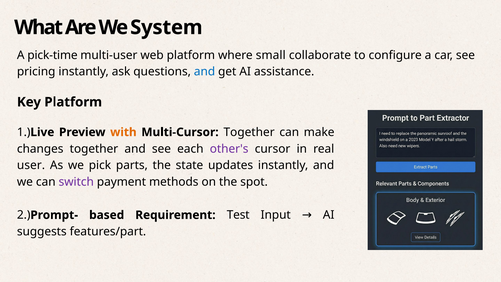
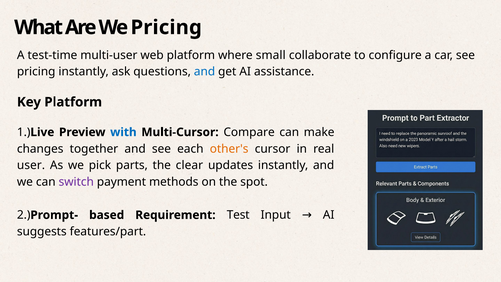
We System: System -> Pricing (166, 27)
pick-time: pick-time -> test-time (52, 55)
with colour: orange -> blue (123, 132)
Multi-Cursor Together: Together -> Compare (249, 132)
other's colour: purple -> orange (229, 149)
state: state -> clear (189, 165)
